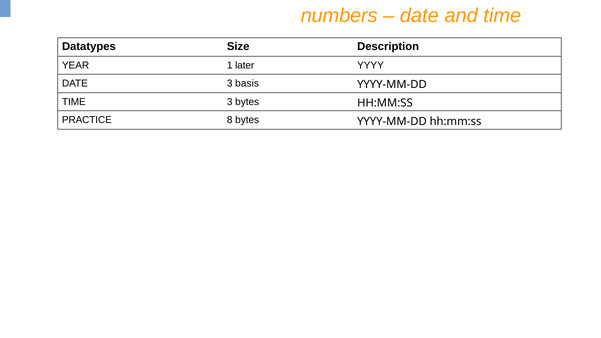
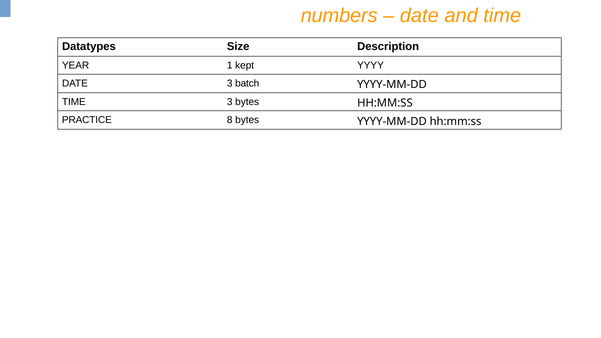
later: later -> kept (245, 65)
basis: basis -> batch (247, 84)
